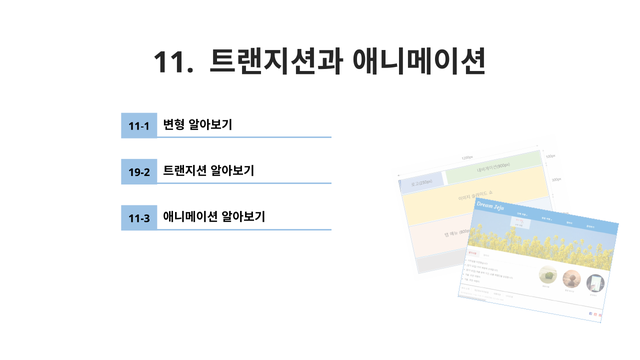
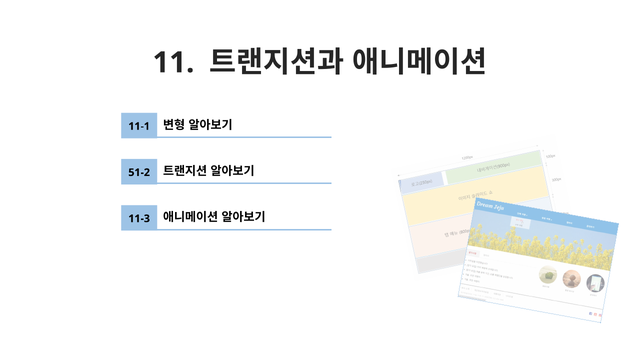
19-2: 19-2 -> 51-2 (139, 172)
